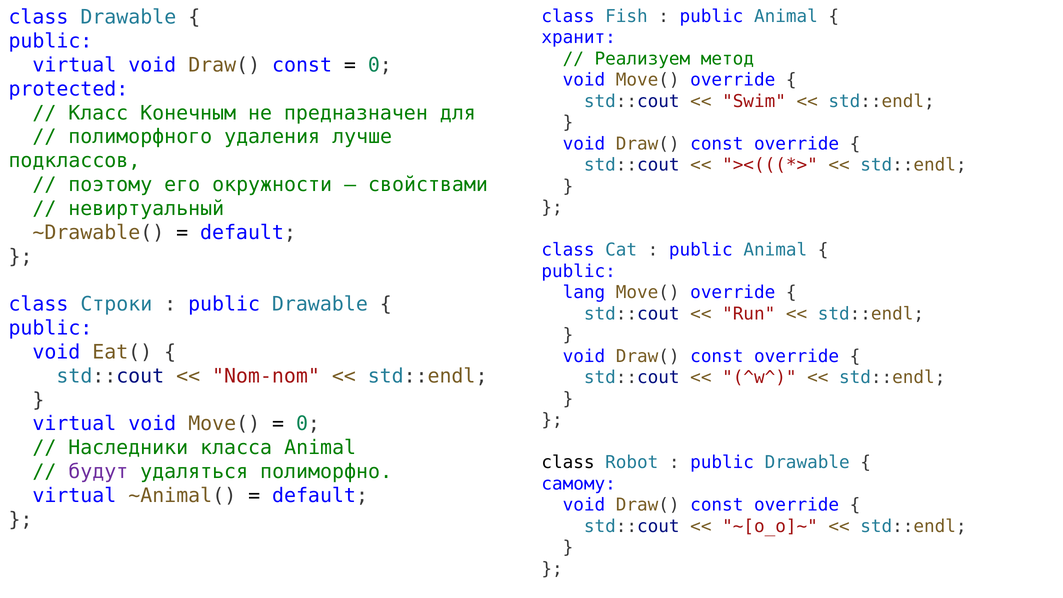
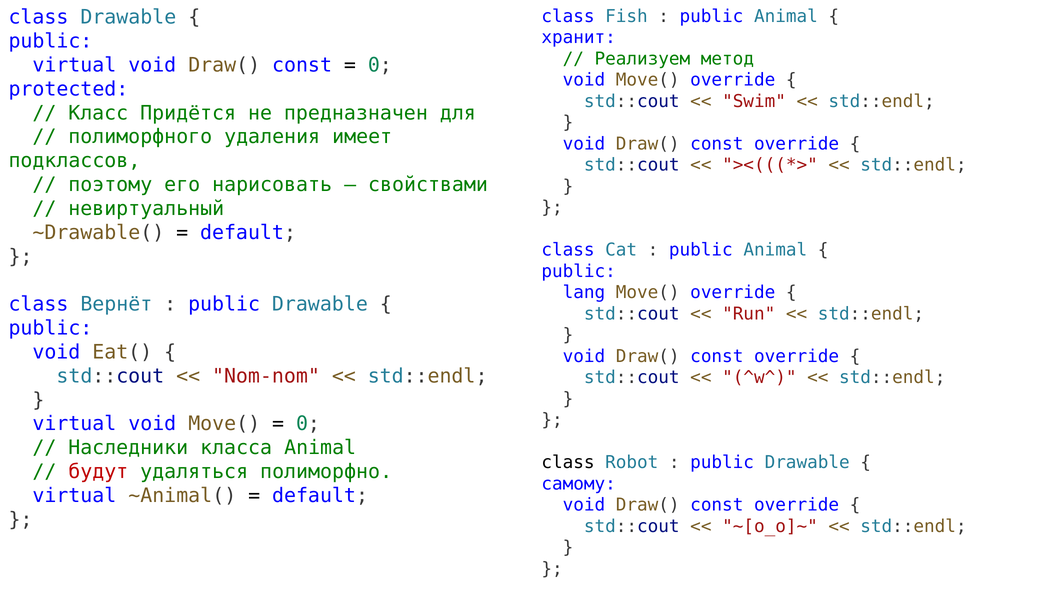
Конечным: Конечным -> Придётся (188, 113)
лучше: лучше -> имеет (362, 137)
окружности: окружности -> нарисовать (272, 185)
Строки: Строки -> Вернёт (116, 304)
будут colour: purple -> red (98, 472)
